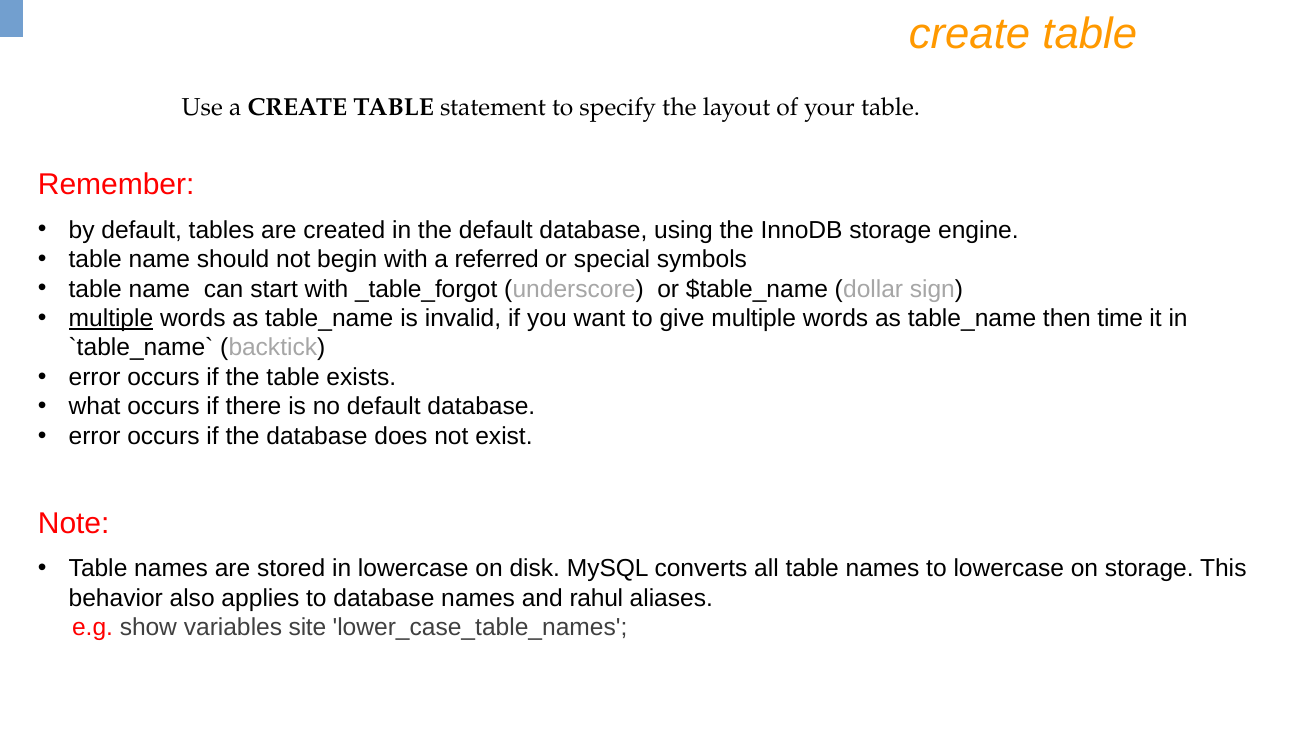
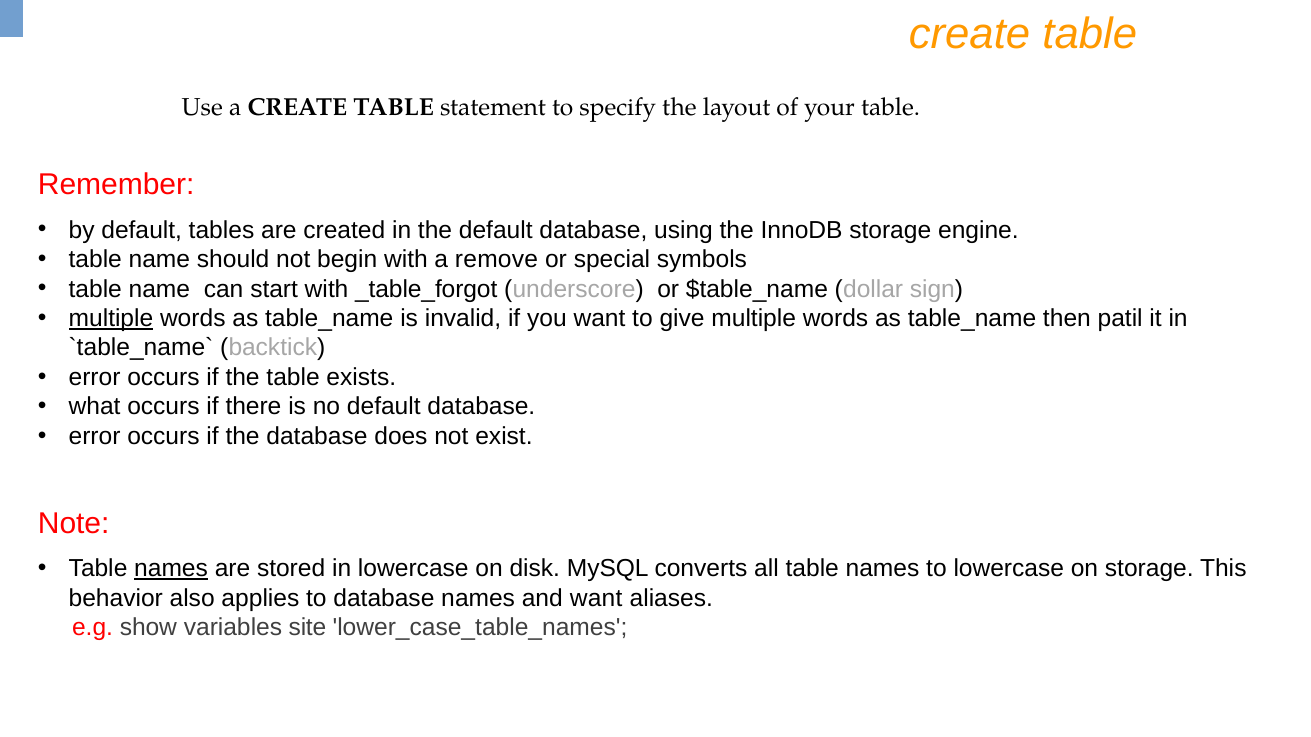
referred: referred -> remove (496, 260)
time: time -> patil (1120, 319)
names underline: none -> present (171, 569)
and rahul: rahul -> want (596, 598)
